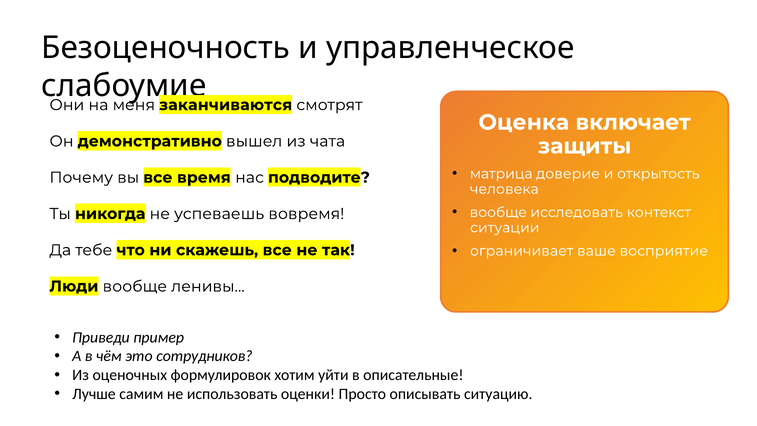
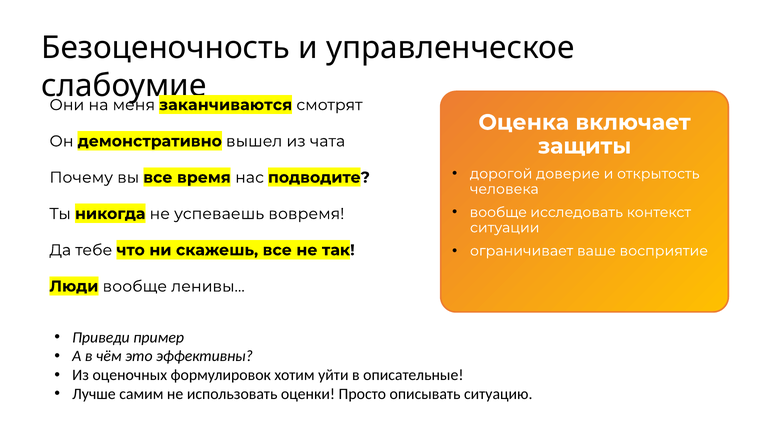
матрица: матрица -> дорогой (501, 174)
сотрудников: сотрудников -> эффективны (204, 356)
